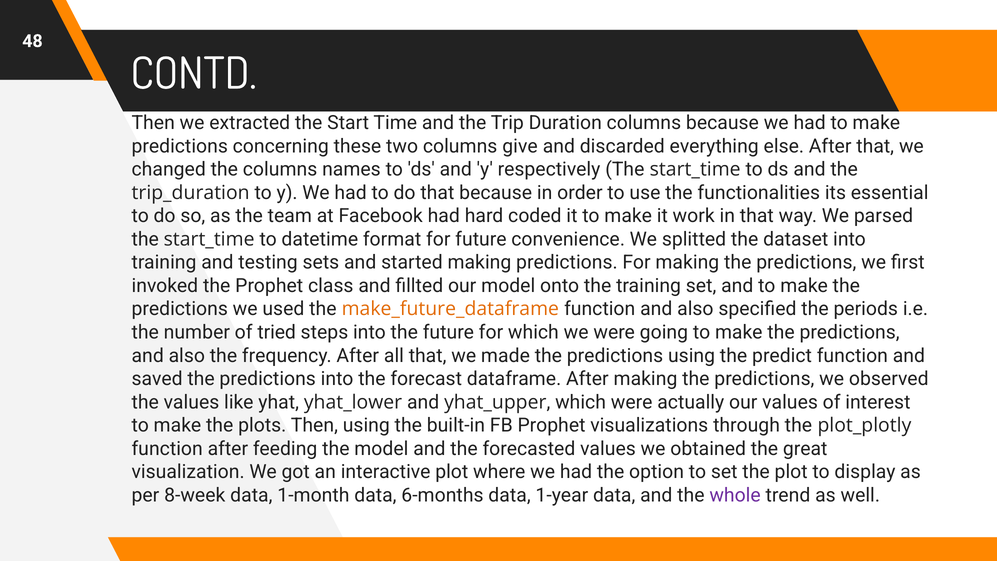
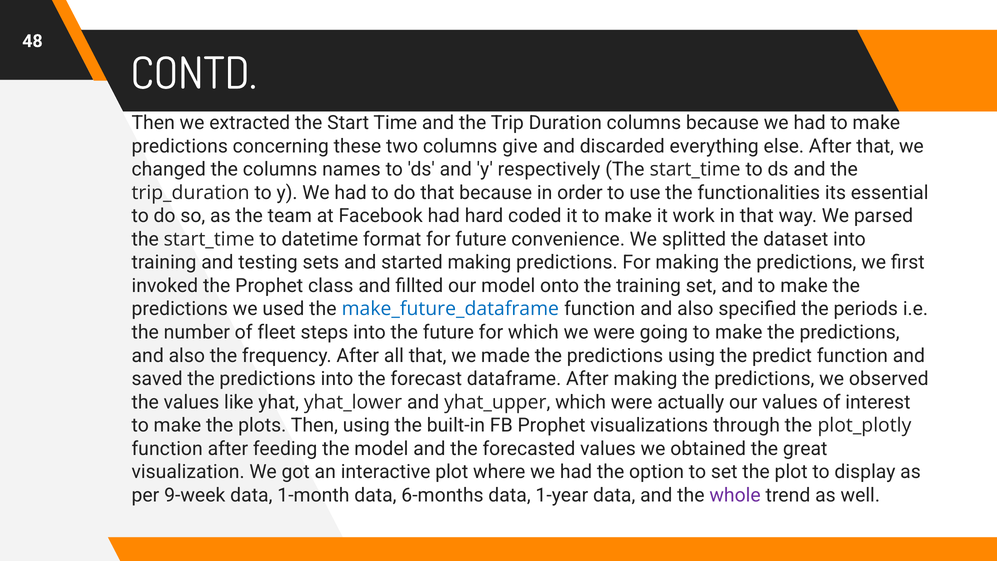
make_future_dataframe colour: orange -> blue (450, 309)
tried: tried -> fleet (277, 332)
8-week: 8-week -> 9-week (195, 495)
